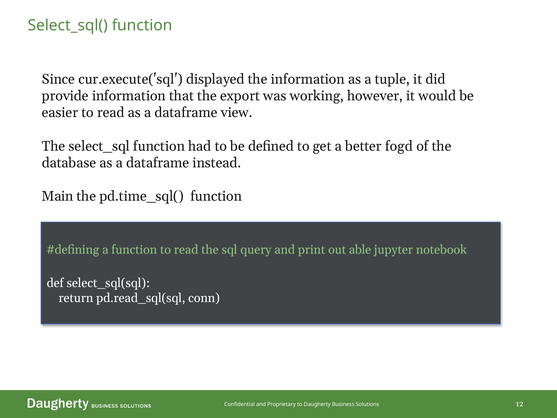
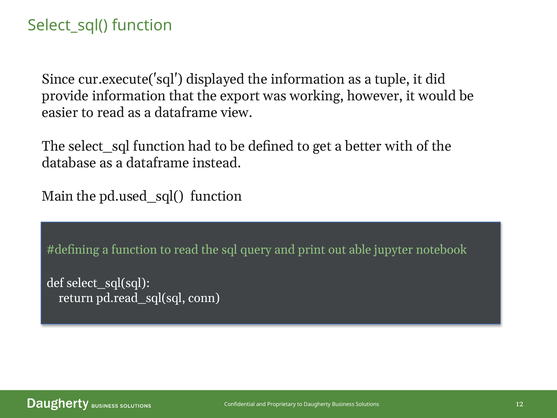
fogd: fogd -> with (399, 146)
pd.time_sql(: pd.time_sql( -> pd.used_sql( (142, 196)
